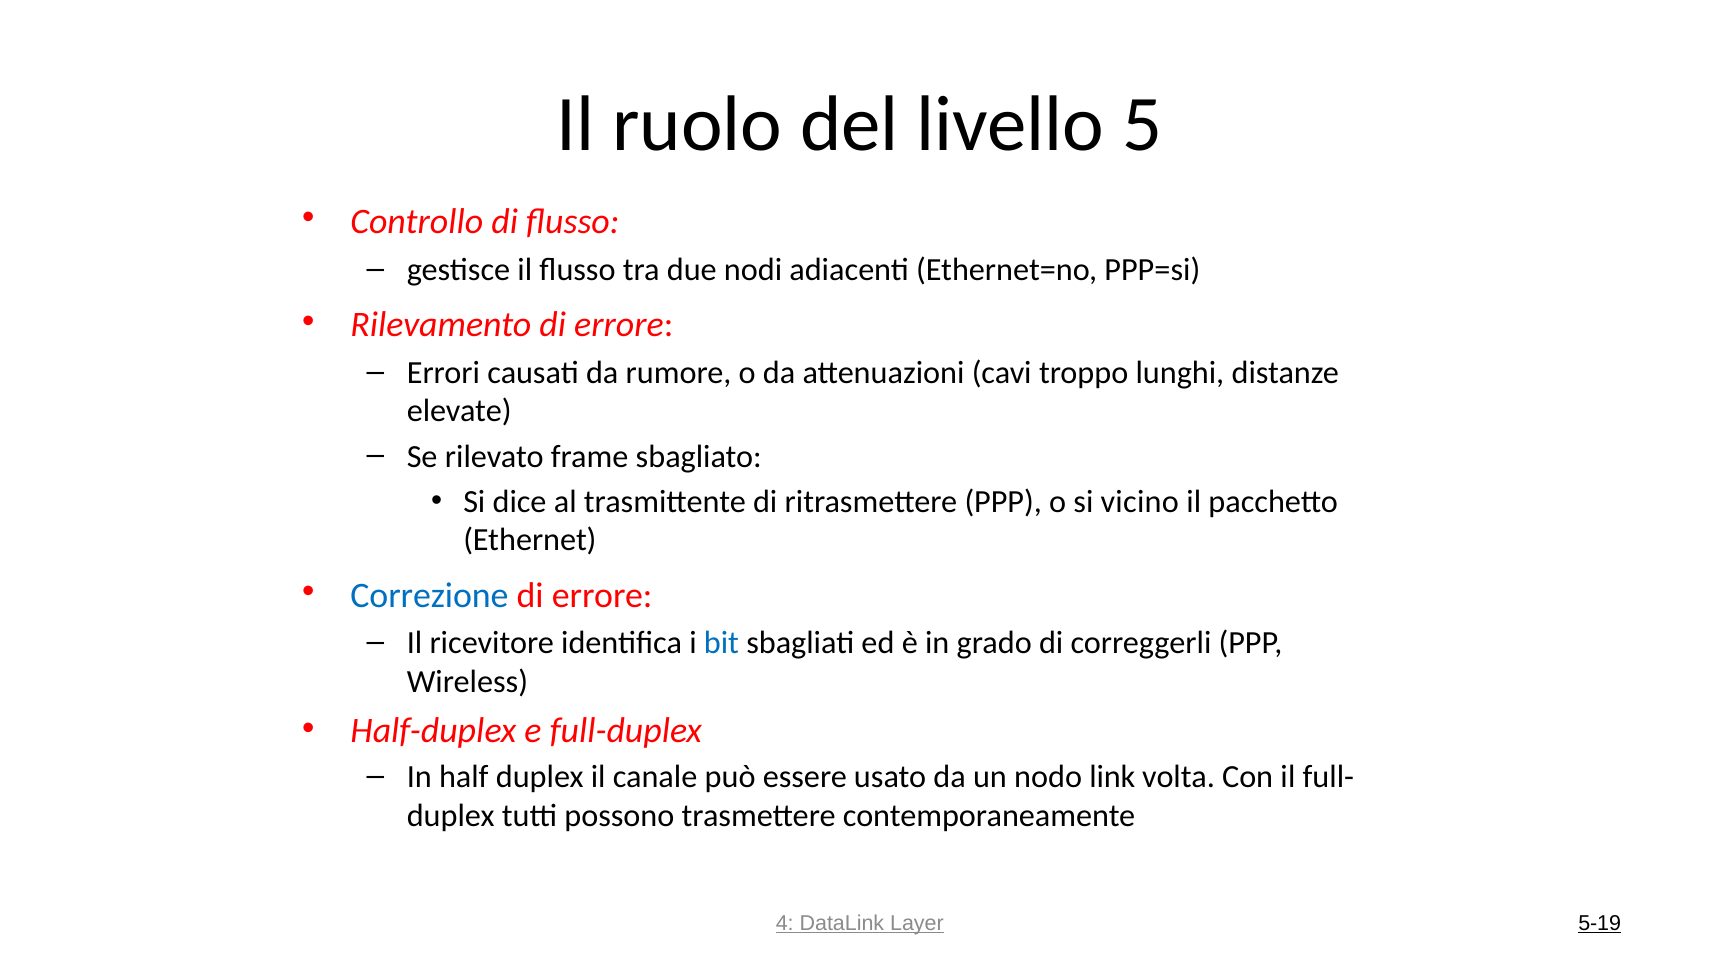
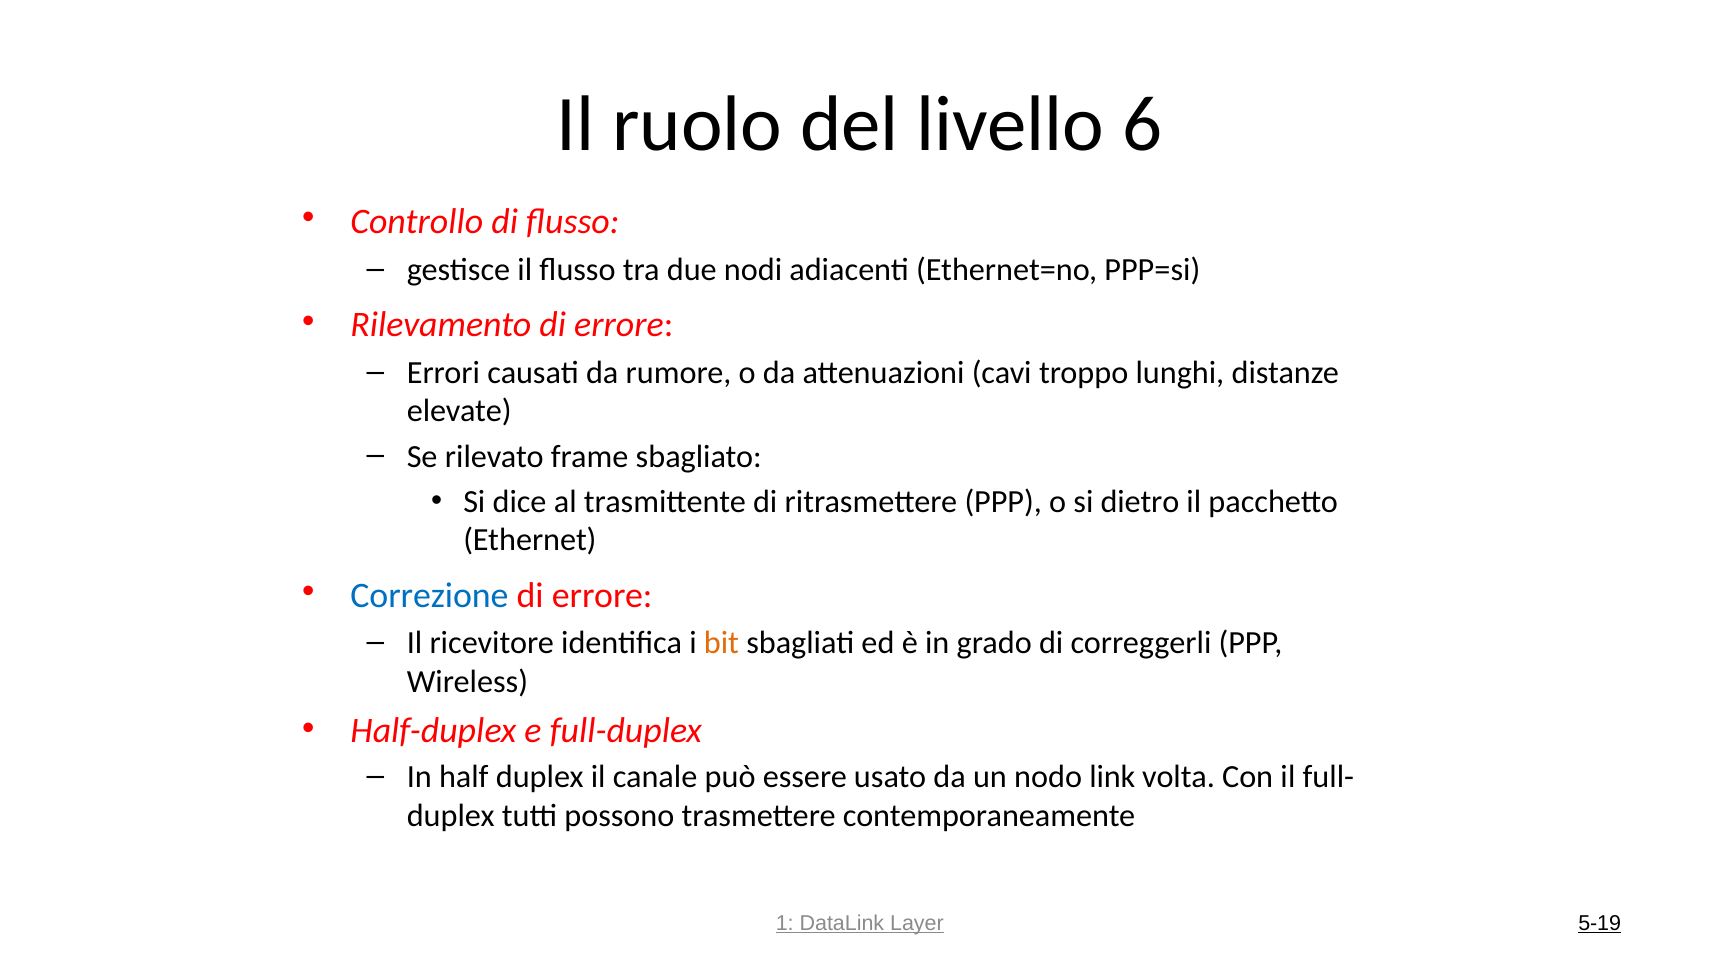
5: 5 -> 6 (1142, 125)
vicino: vicino -> dietro (1140, 502)
bit colour: blue -> orange (721, 644)
4: 4 -> 1 (785, 924)
